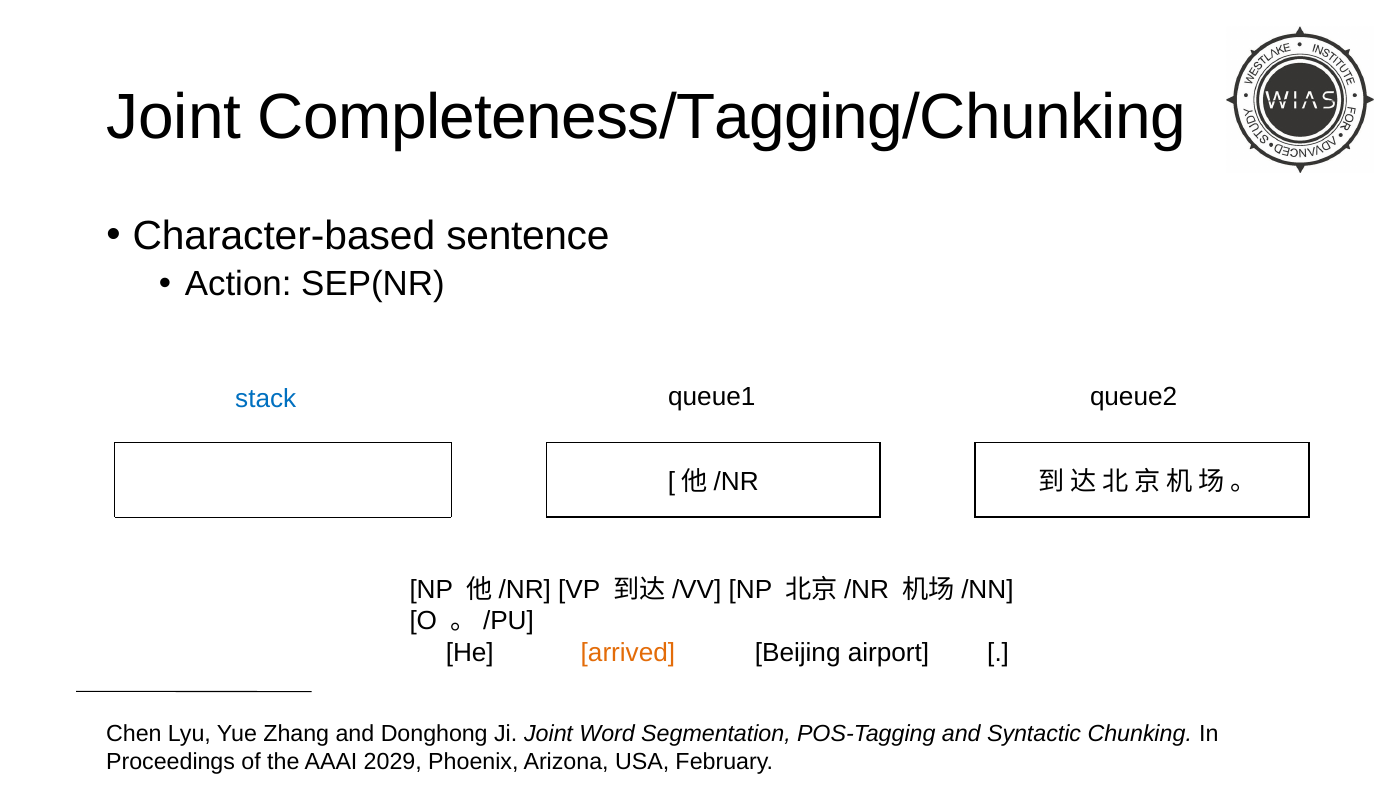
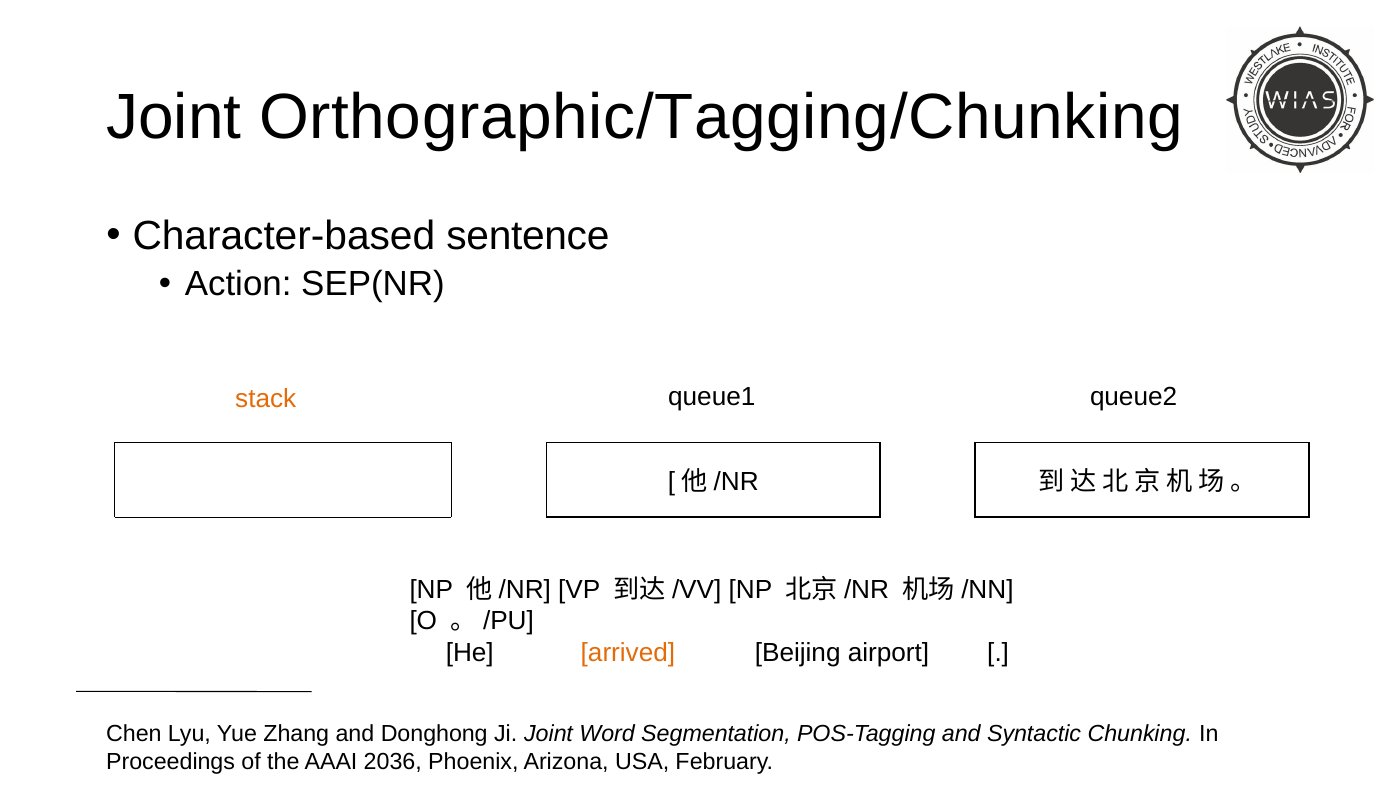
Completeness/Tagging/Chunking: Completeness/Tagging/Chunking -> Orthographic/Tagging/Chunking (721, 117)
stack colour: blue -> orange (266, 398)
2029: 2029 -> 2036 (393, 762)
